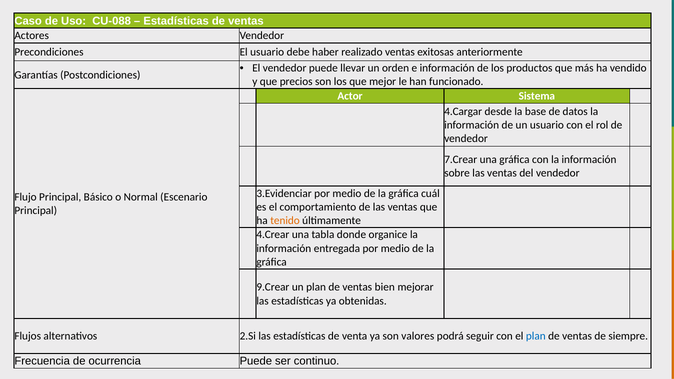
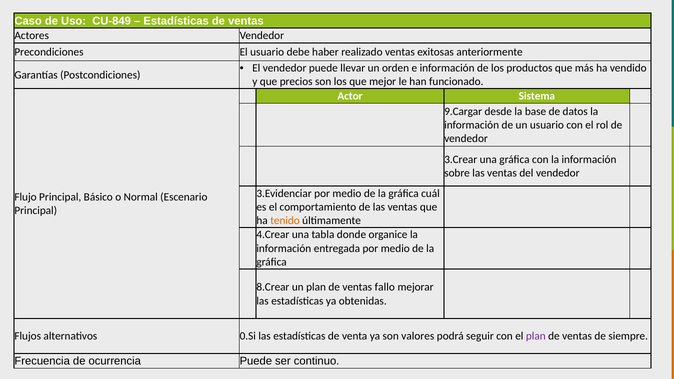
CU-088: CU-088 -> CU-849 (112, 21)
4.Cargar: 4.Cargar -> 9.Cargar (463, 111)
7.Crear: 7.Crear -> 3.Crear (461, 160)
9.Crear: 9.Crear -> 8.Crear (273, 287)
bien: bien -> fallo (385, 287)
2.Si: 2.Si -> 0.Si (248, 336)
plan colour: blue -> purple (536, 336)
